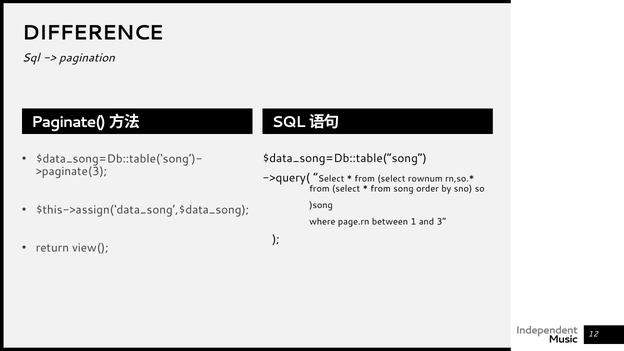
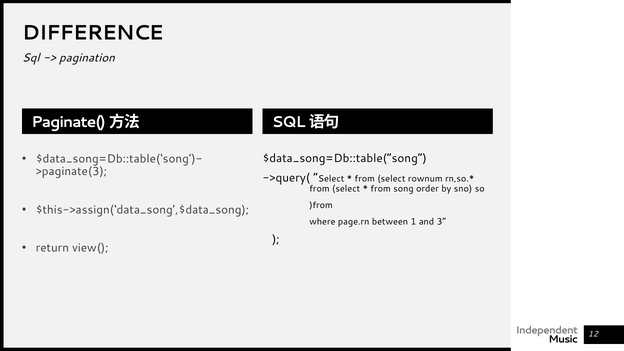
)song: )song -> )from (321, 205)
